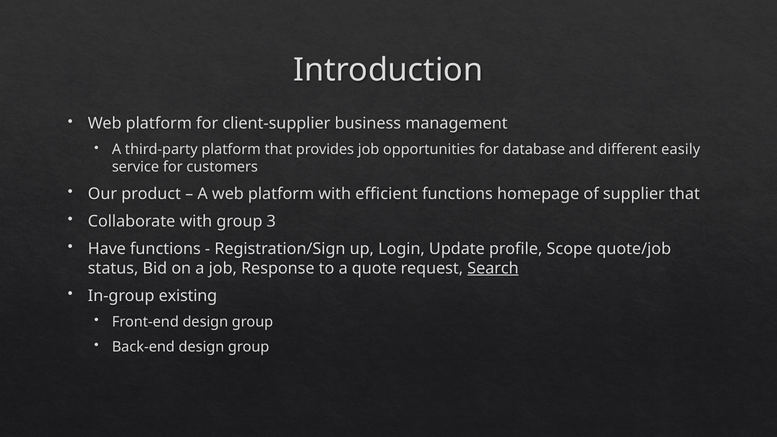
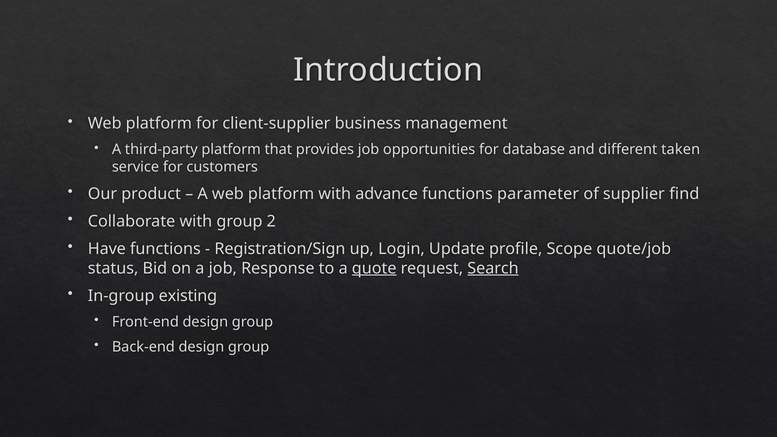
easily: easily -> taken (681, 150)
efficient: efficient -> advance (387, 194)
homepage: homepage -> parameter (538, 194)
supplier that: that -> find (684, 194)
3: 3 -> 2 (271, 221)
quote underline: none -> present (374, 268)
